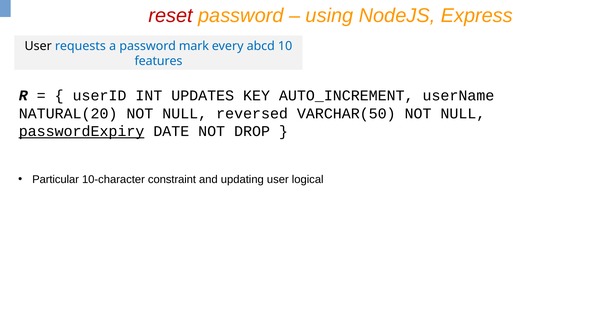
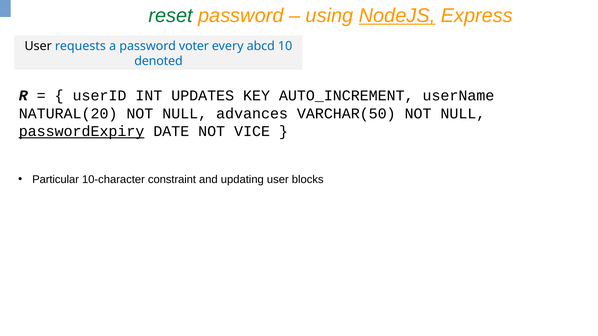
reset colour: red -> green (171, 16)
NodeJS underline: none -> present (397, 16)
mark: mark -> voter (194, 46)
features: features -> denoted (158, 61)
reversed: reversed -> advances (252, 114)
DROP: DROP -> VICE (252, 132)
logical: logical -> blocks (308, 180)
